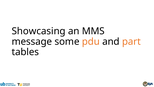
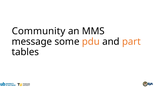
Showcasing: Showcasing -> Community (39, 31)
